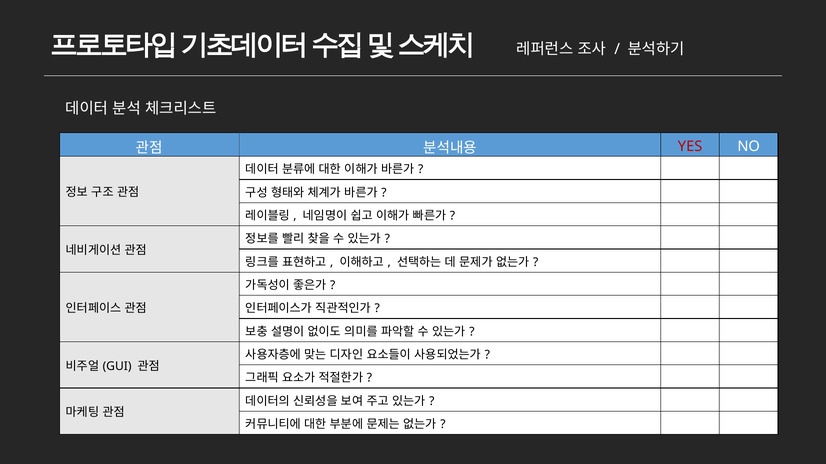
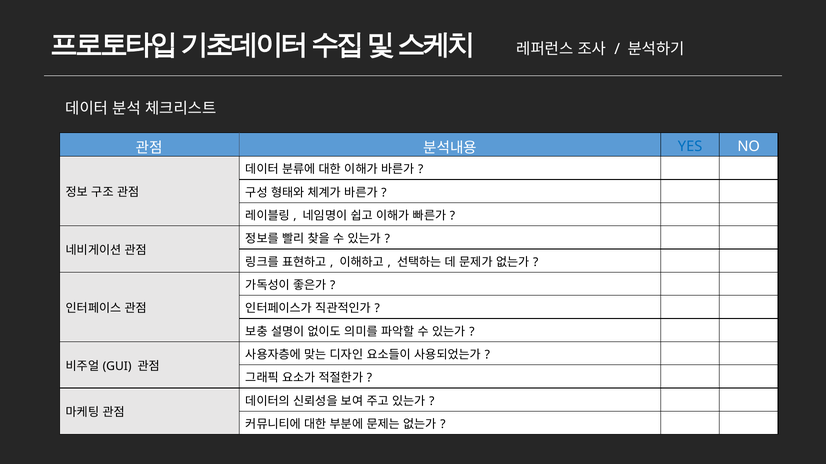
YES colour: red -> blue (690, 147)
